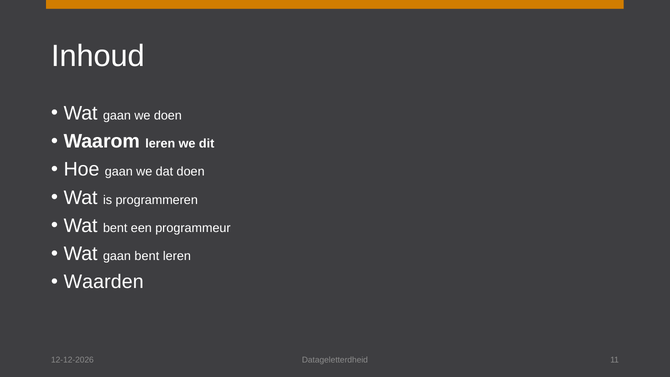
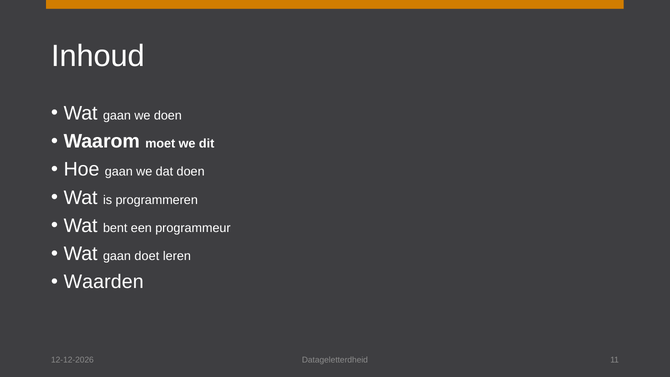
Waarom leren: leren -> moet (160, 144)
gaan bent: bent -> doet (147, 256)
